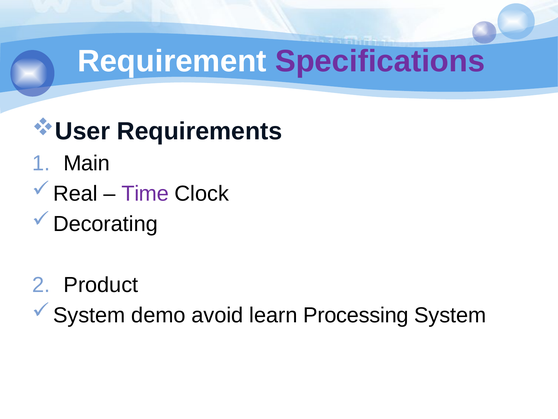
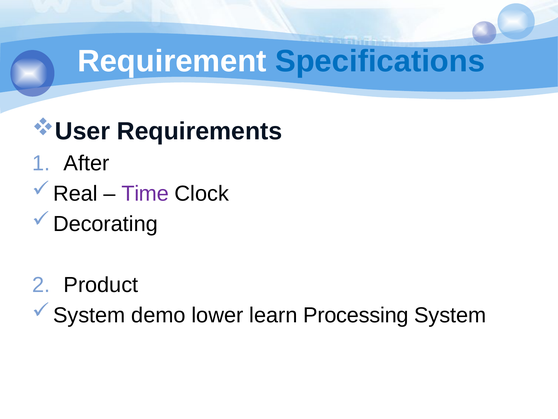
Specifications colour: purple -> blue (380, 61)
Main: Main -> After (86, 163)
avoid: avoid -> lower (217, 315)
